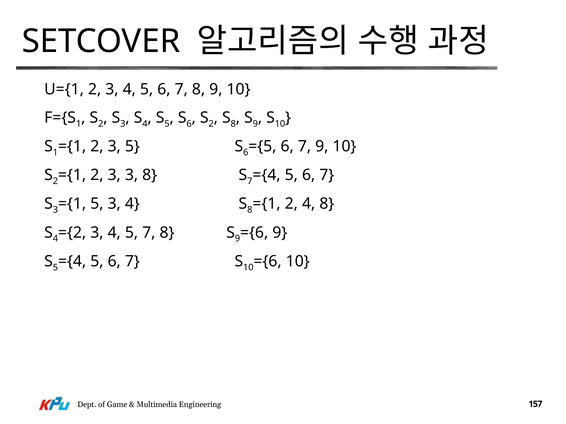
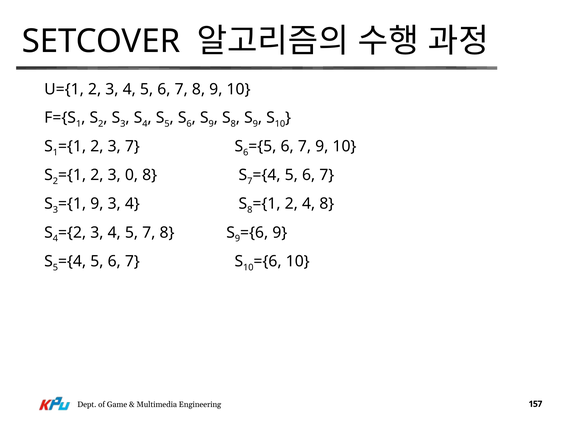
2: 2 -> 9 (211, 124)
3 5: 5 -> 7 (132, 147)
3 3: 3 -> 0 (132, 175)
5: 5 -> 9 (97, 204)
